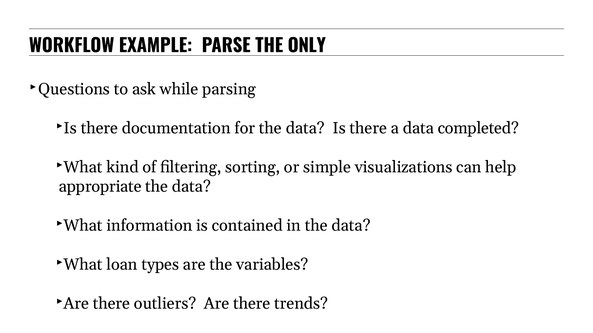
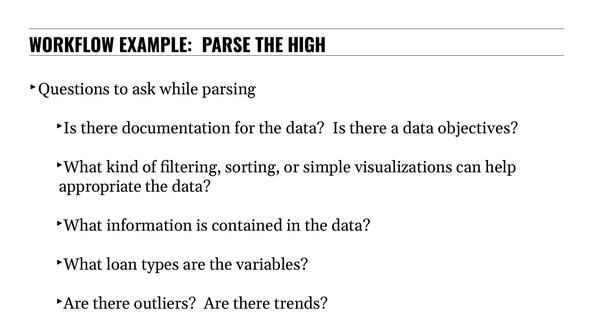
ONLY: ONLY -> HIGH (307, 46)
completed: completed -> objectives (478, 128)
